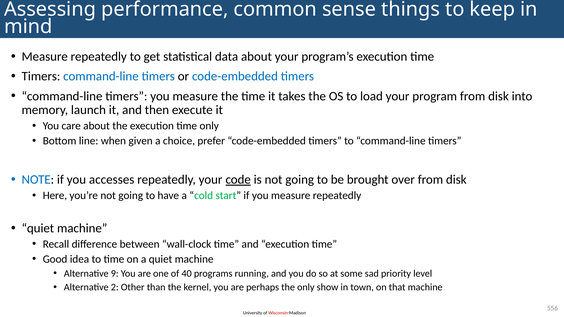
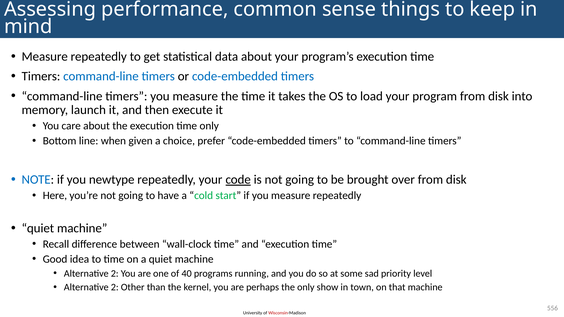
accesses: accesses -> newtype (112, 180)
9: 9 -> 2 (115, 274)
